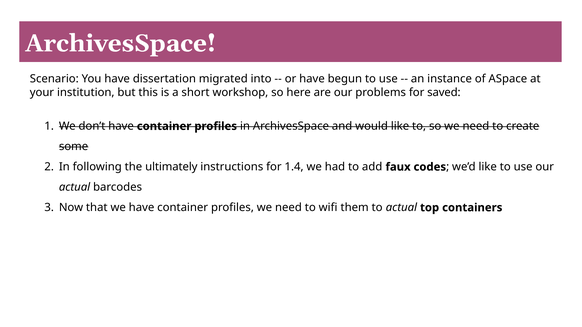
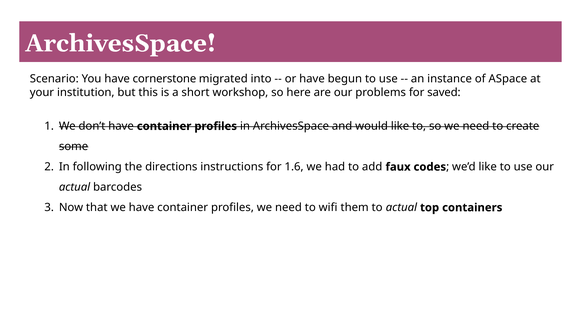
dissertation: dissertation -> cornerstone (164, 79)
ultimately: ultimately -> directions (171, 167)
1.4: 1.4 -> 1.6 (294, 167)
